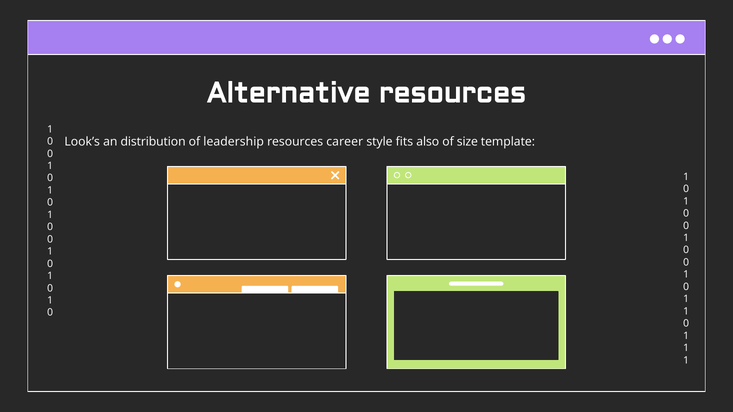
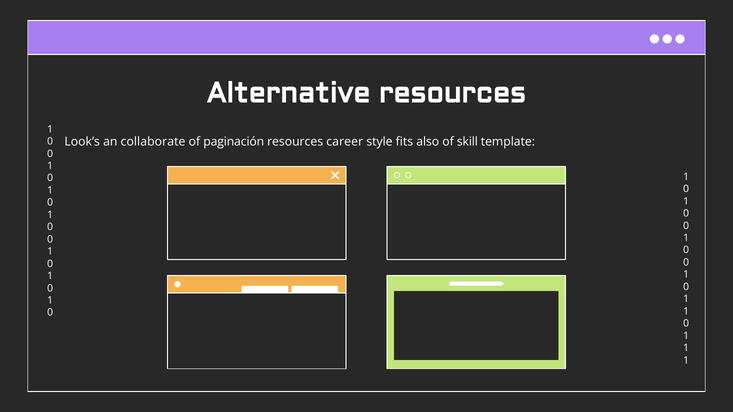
distribution: distribution -> collaborate (153, 142)
leadership: leadership -> paginación (234, 142)
size: size -> skill (467, 142)
